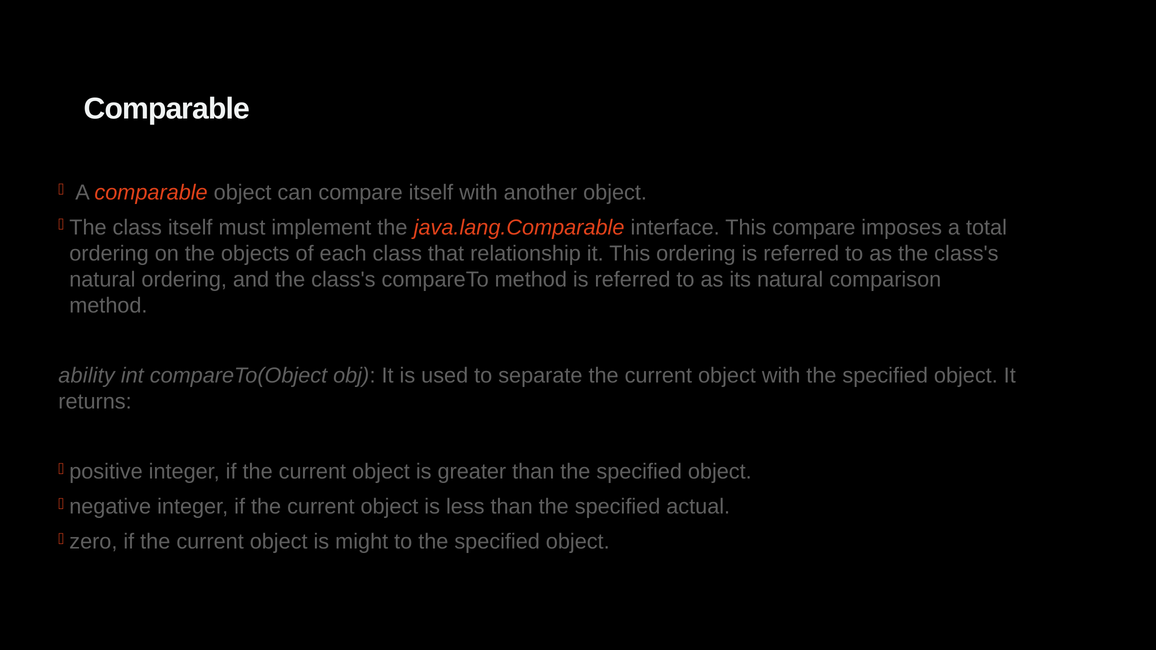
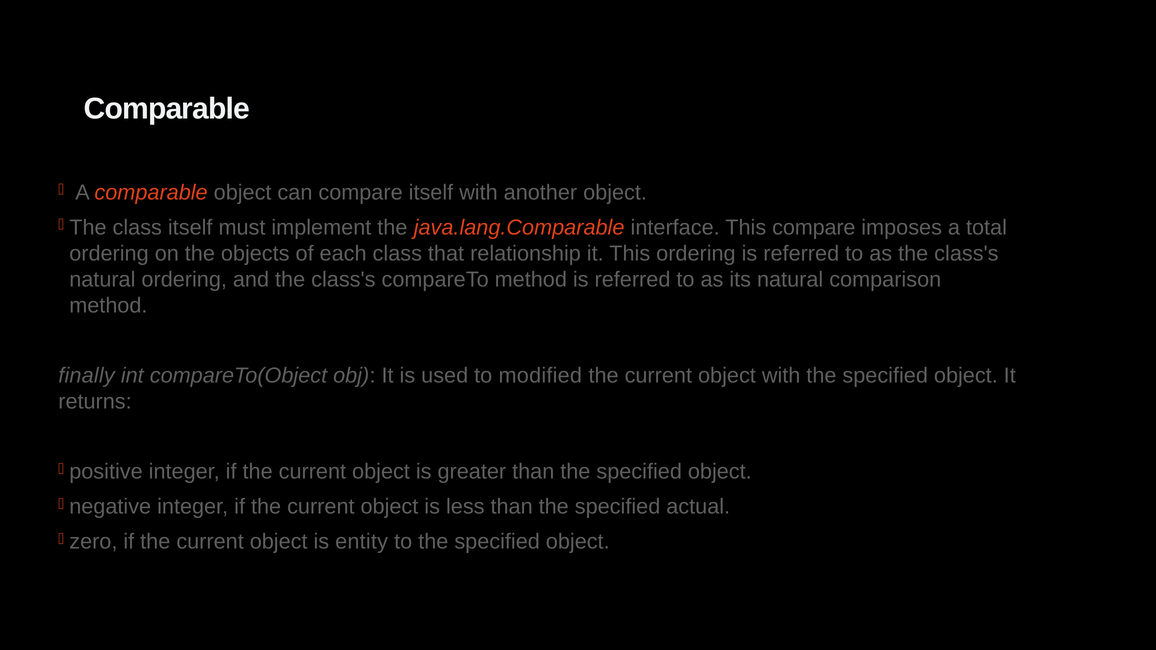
ability: ability -> finally (87, 376)
separate: separate -> modified (540, 376)
might: might -> entity (362, 542)
